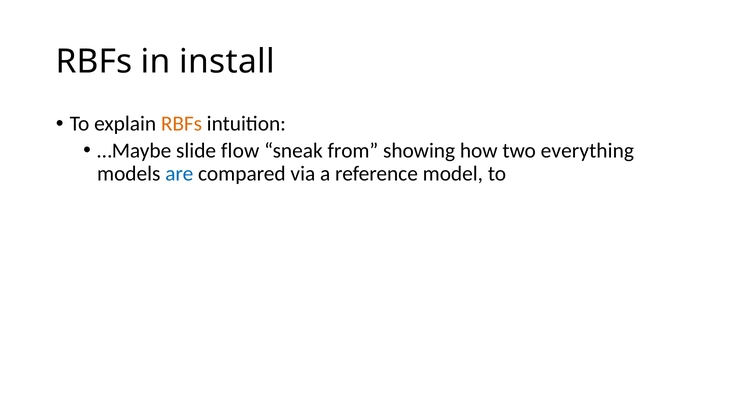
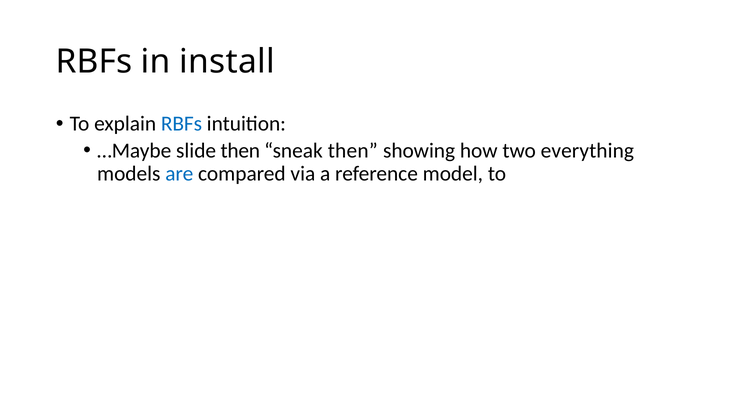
RBFs colour: orange -> blue (181, 124)
slide flow: flow -> then (240, 151)
sneak from: from -> then (353, 151)
